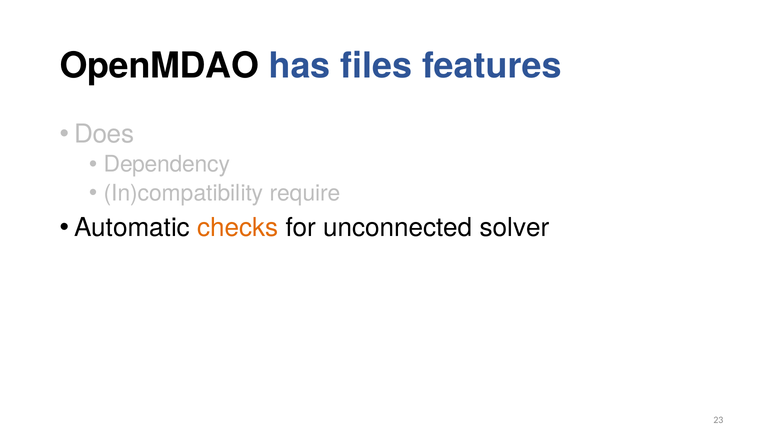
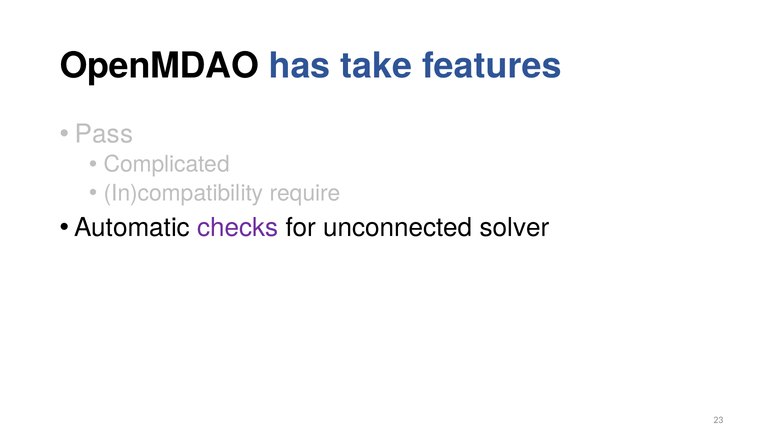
files: files -> take (376, 66)
Does: Does -> Pass (104, 134)
Dependency: Dependency -> Complicated (167, 165)
checks colour: orange -> purple (238, 228)
